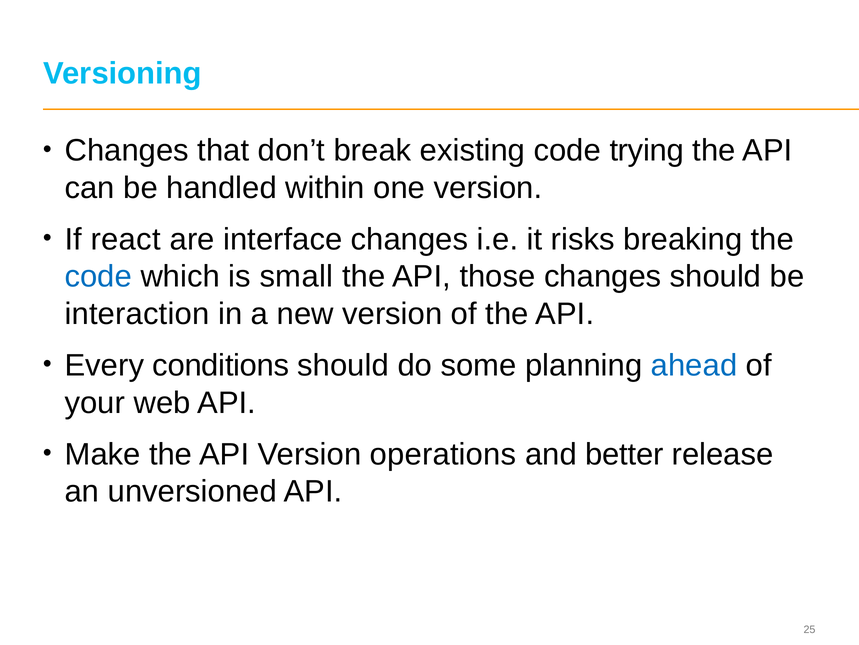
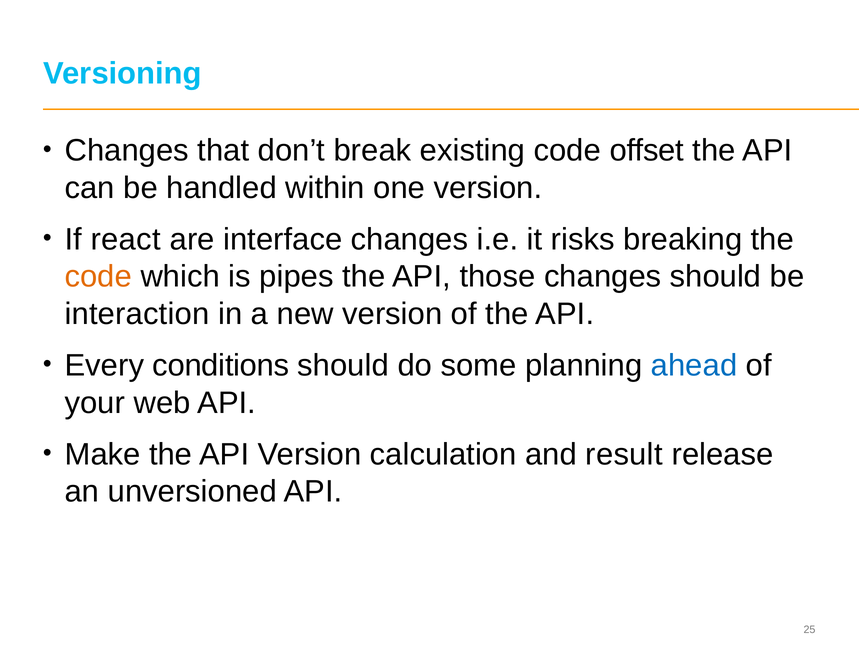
trying: trying -> offset (647, 151)
code colour: blue -> orange (98, 276)
small: small -> pipes (297, 276)
operations: operations -> calculation (443, 454)
better: better -> result (624, 454)
